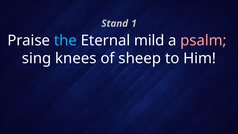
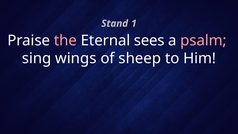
the colour: light blue -> pink (65, 40)
mild: mild -> sees (149, 40)
knees: knees -> wings (76, 58)
